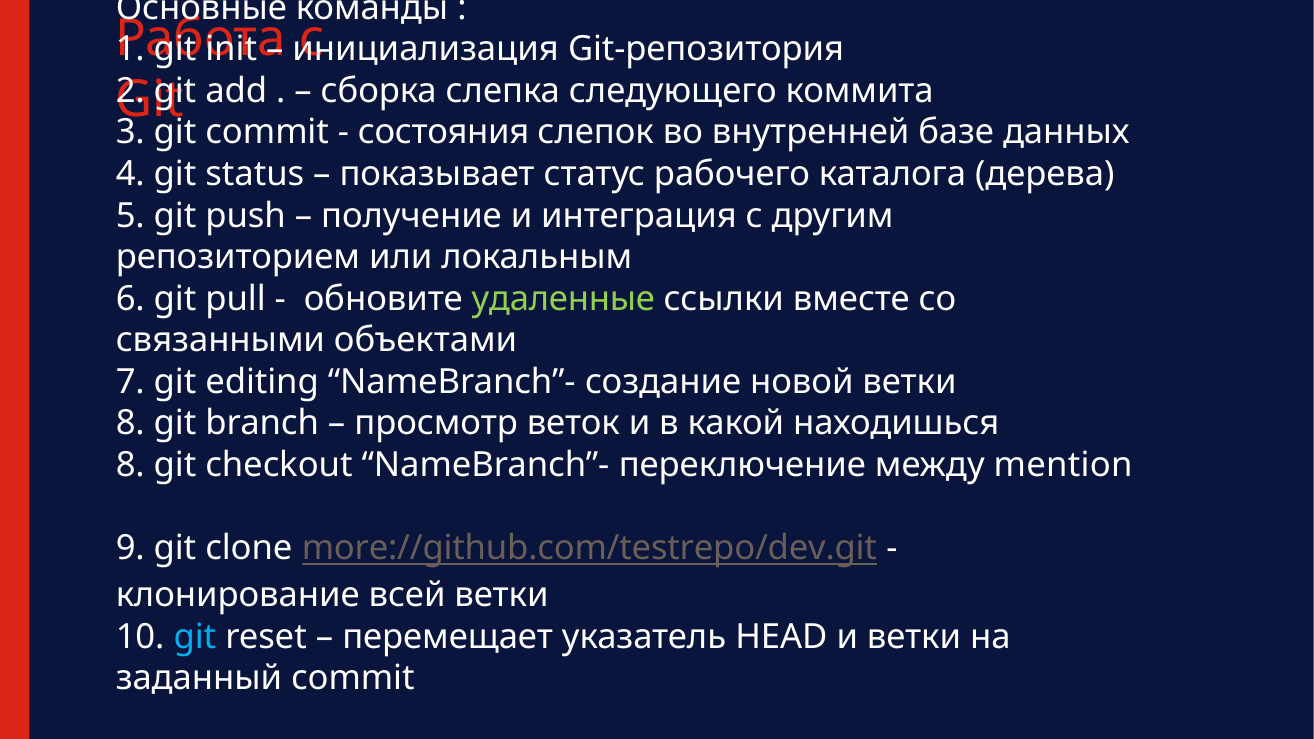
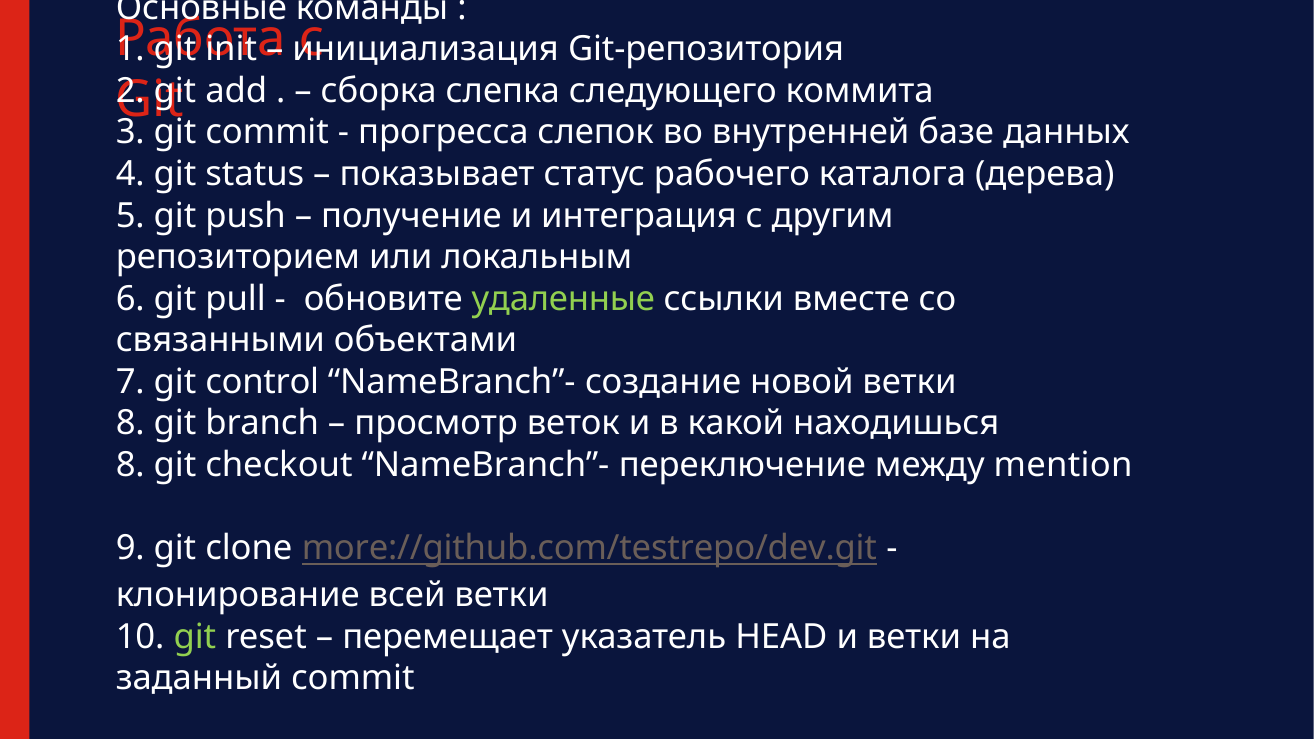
состояния: состояния -> прогресса (443, 132)
editing: editing -> control (262, 382)
git colour: light blue -> light green (195, 637)
